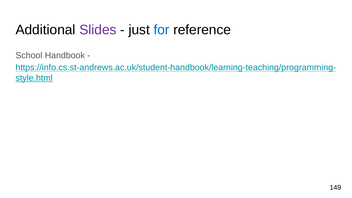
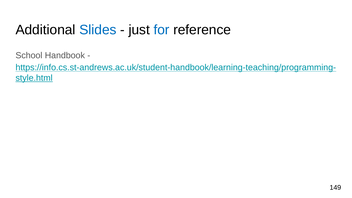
Slides colour: purple -> blue (98, 30)
